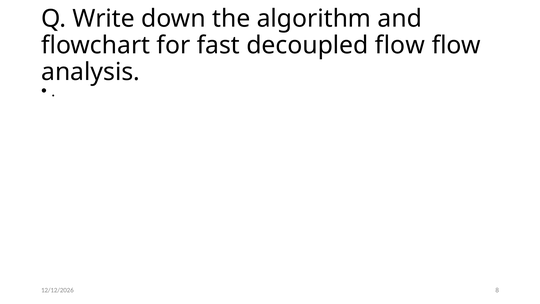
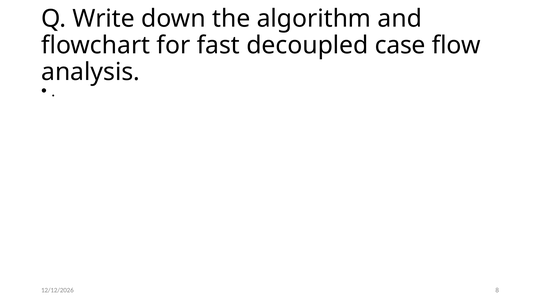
decoupled flow: flow -> case (400, 45)
